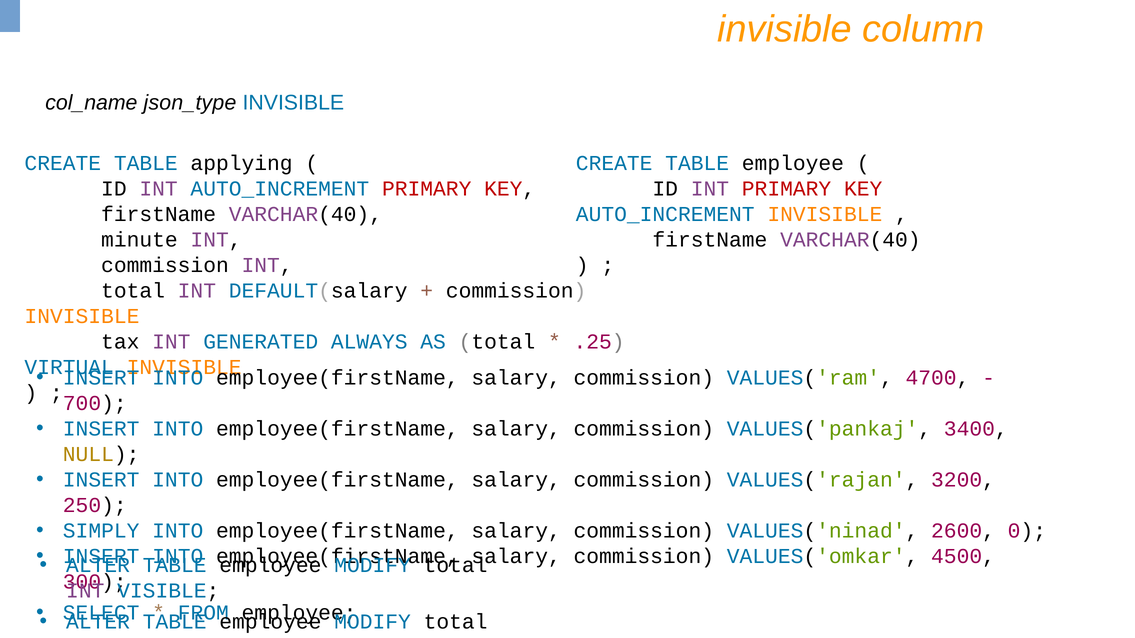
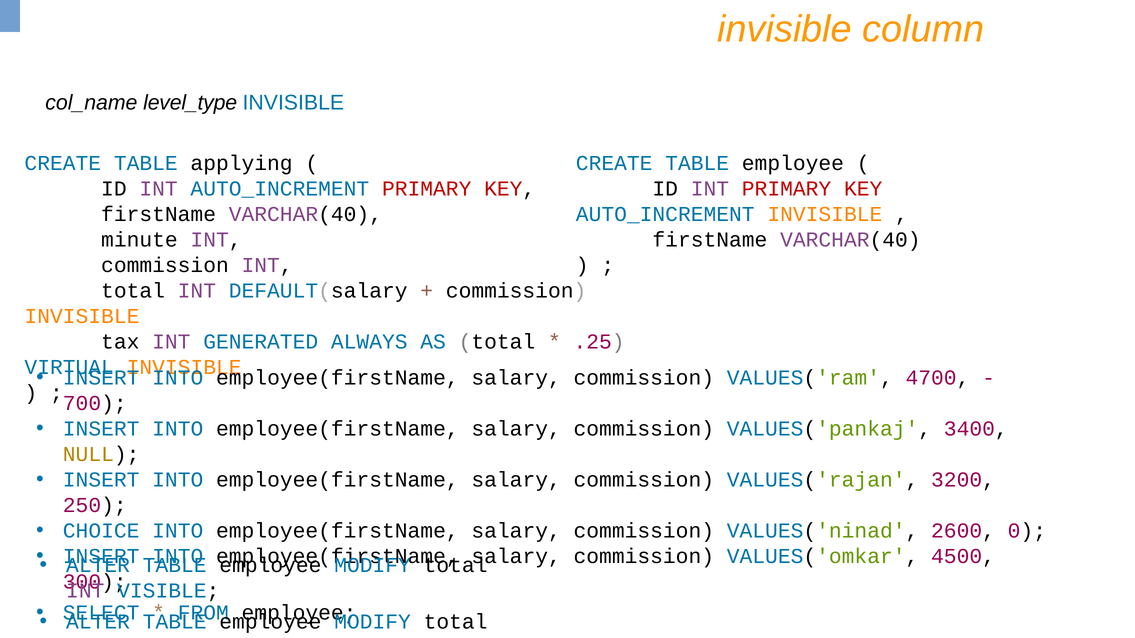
json_type: json_type -> level_type (190, 103)
SIMPLY: SIMPLY -> CHOICE (101, 531)
